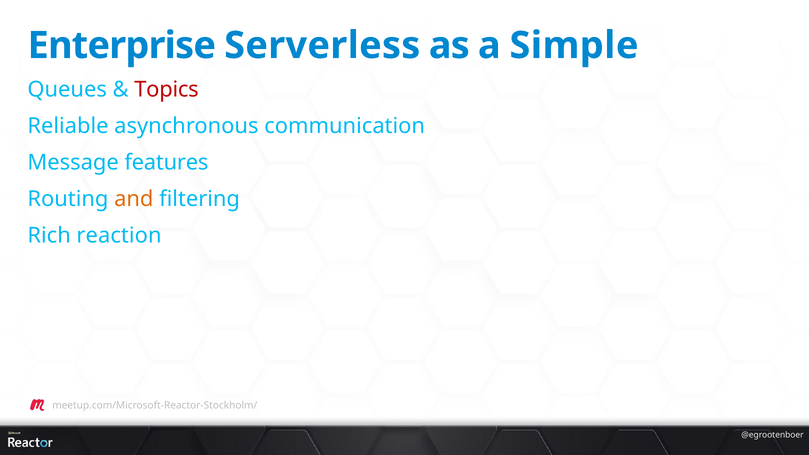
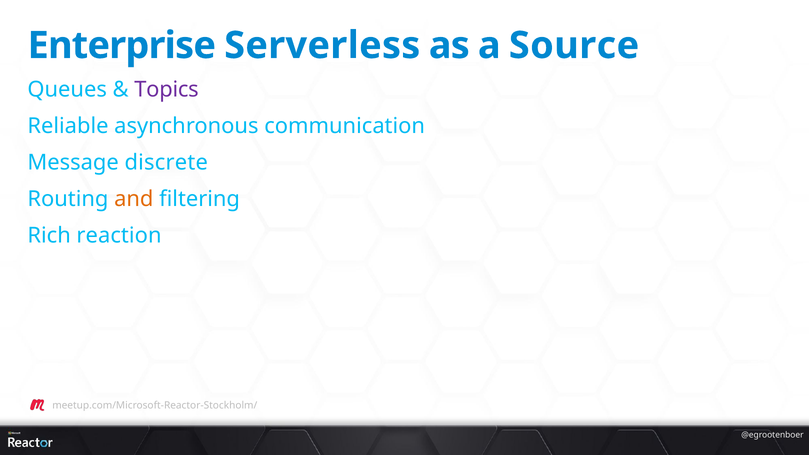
Simple: Simple -> Source (574, 46)
Topics colour: red -> purple (166, 90)
features: features -> discrete (166, 163)
